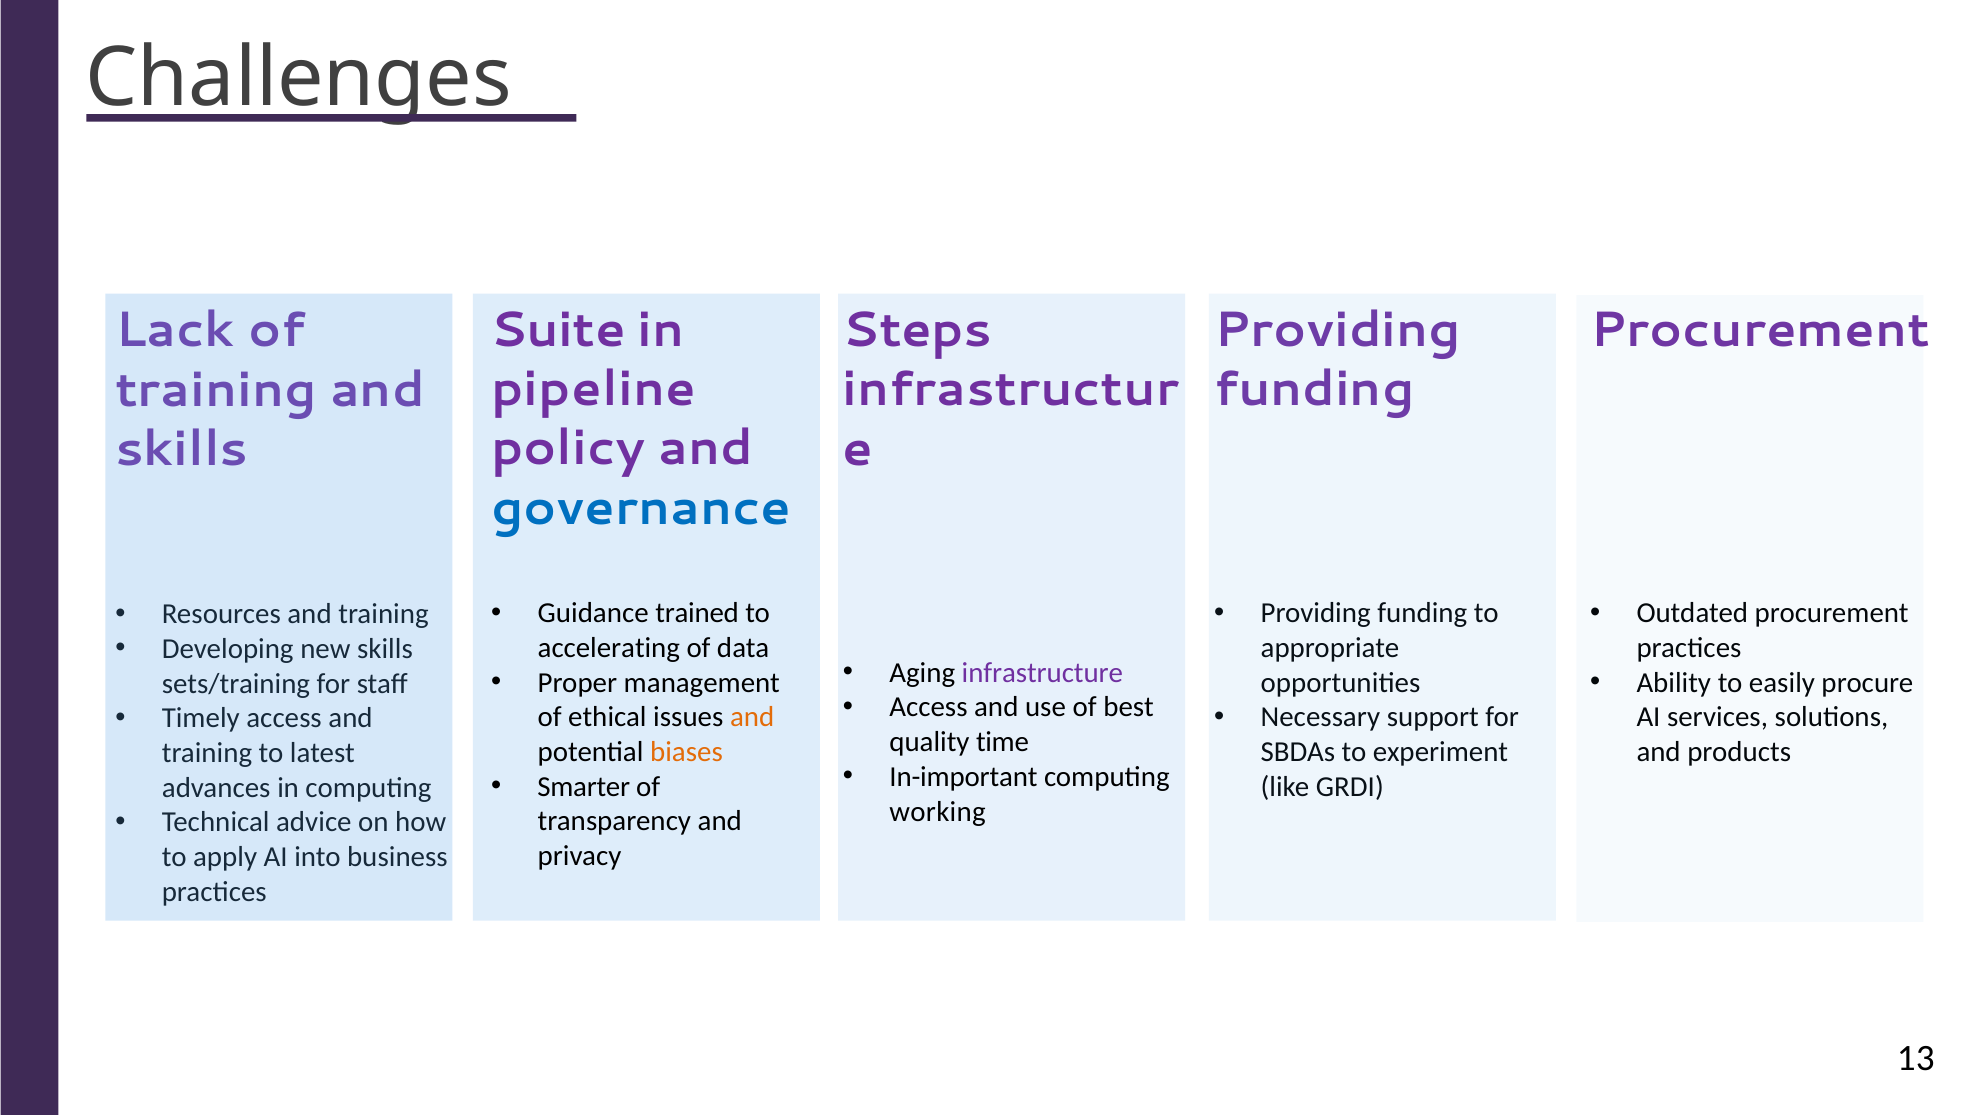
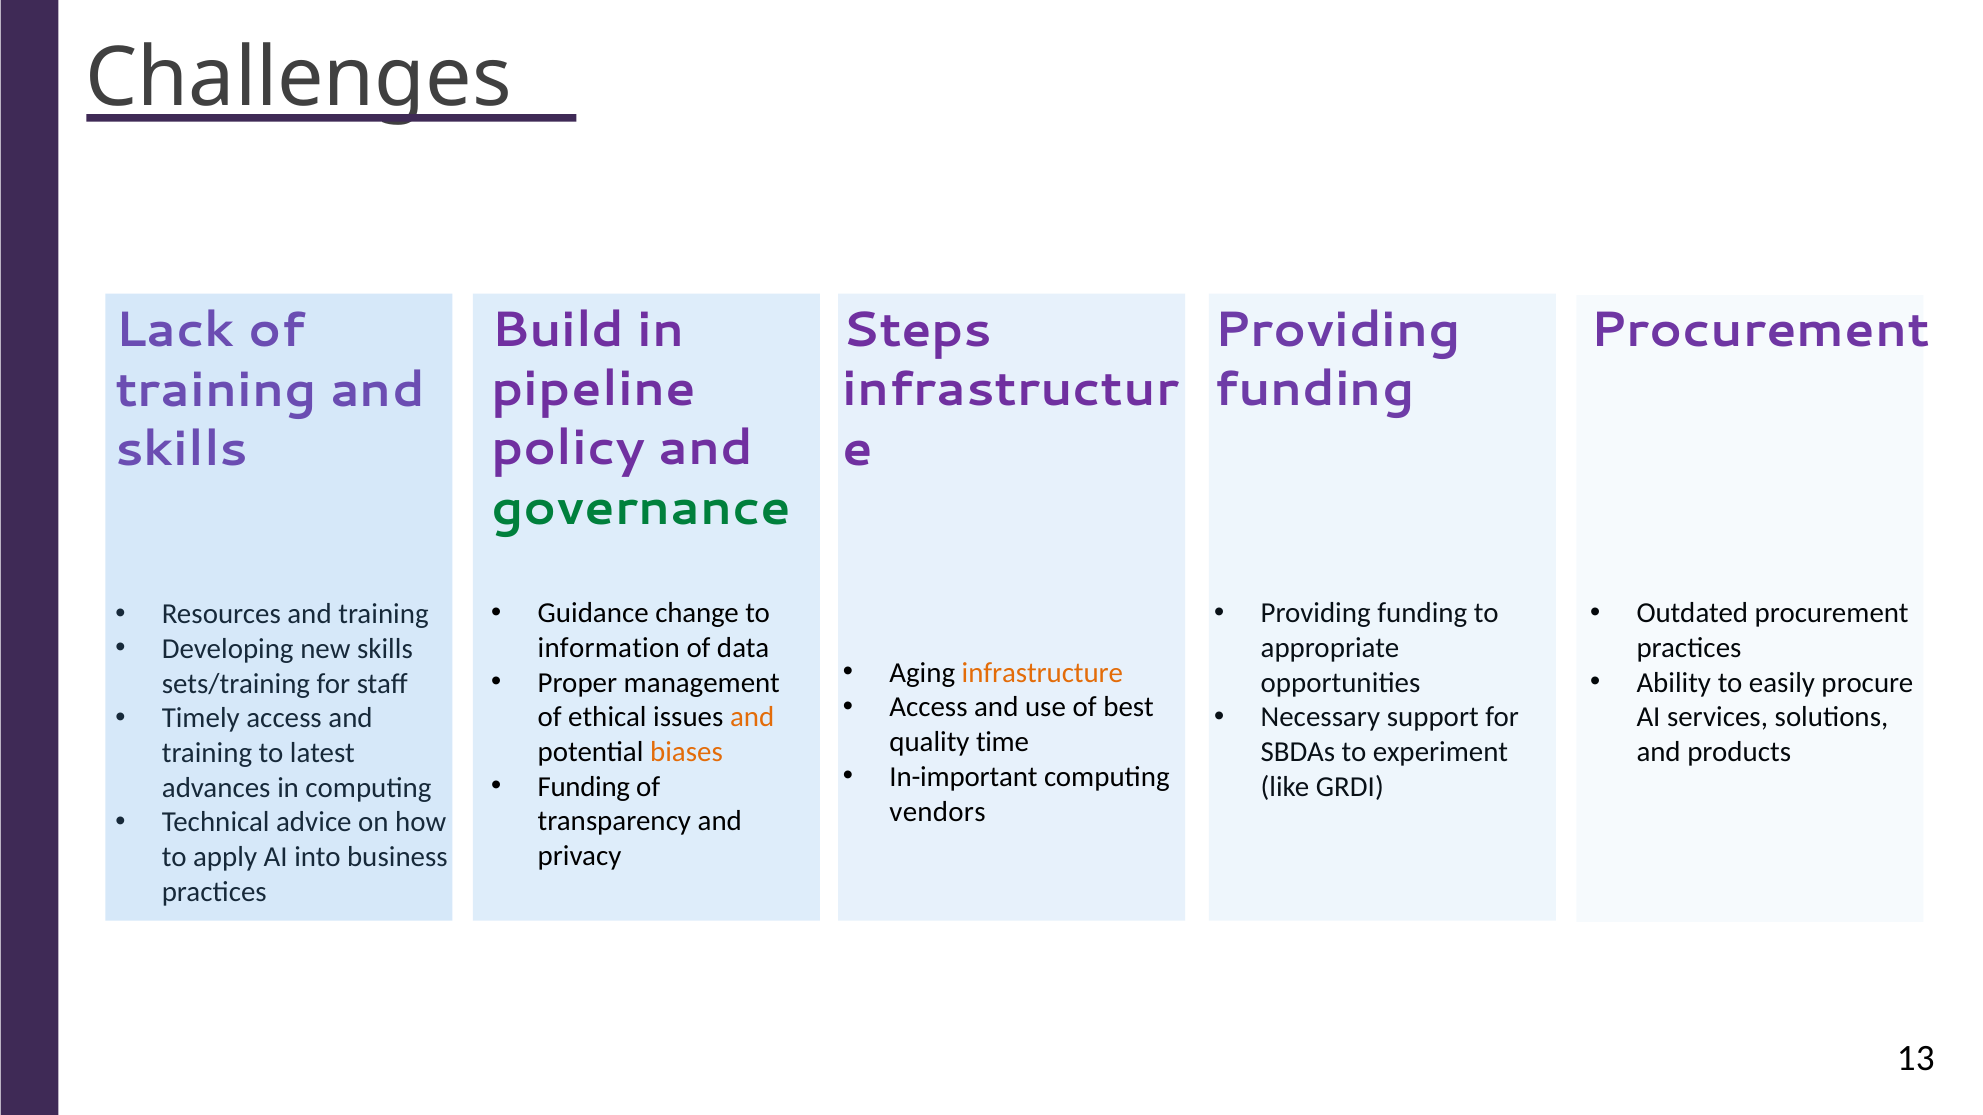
Suite: Suite -> Build (558, 330)
governance colour: blue -> green (641, 508)
trained: trained -> change (697, 613)
accelerating: accelerating -> information (609, 648)
infrastructure colour: purple -> orange (1042, 673)
Smarter: Smarter -> Funding (584, 787)
working: working -> vendors (938, 812)
